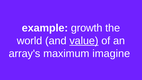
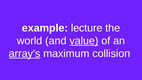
growth: growth -> lecture (87, 28)
array's underline: none -> present (25, 53)
imagine: imagine -> collision (111, 53)
